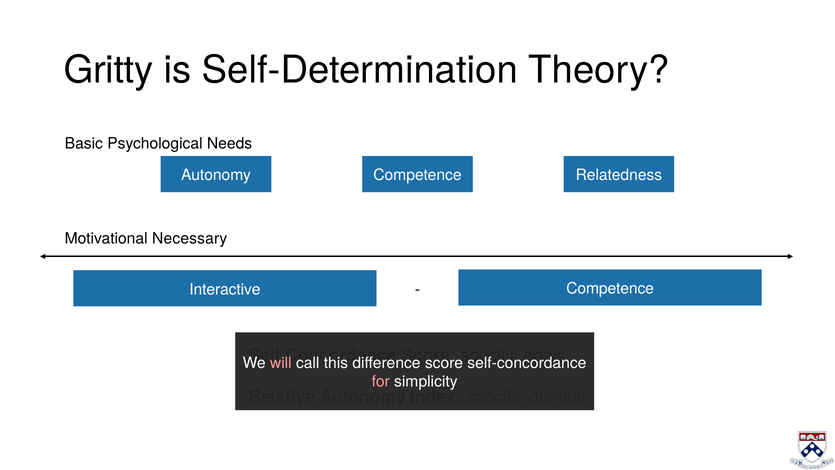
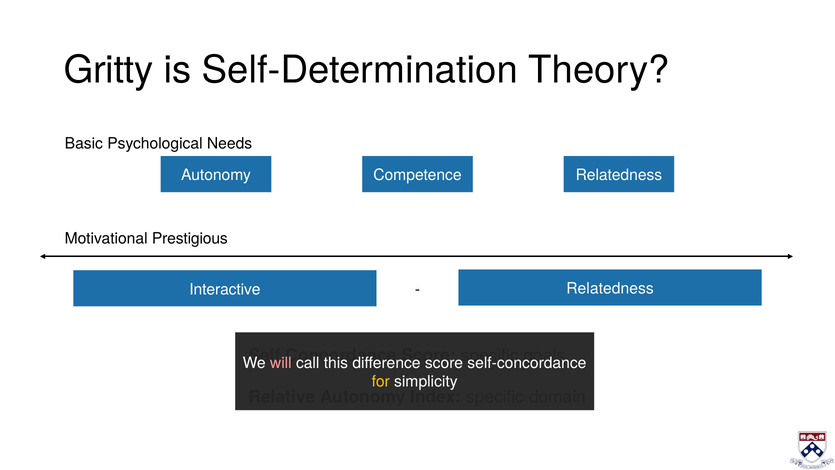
Necessary: Necessary -> Prestigious (190, 238)
Competence: Competence -> Relatedness (610, 288)
for colour: pink -> yellow (381, 381)
